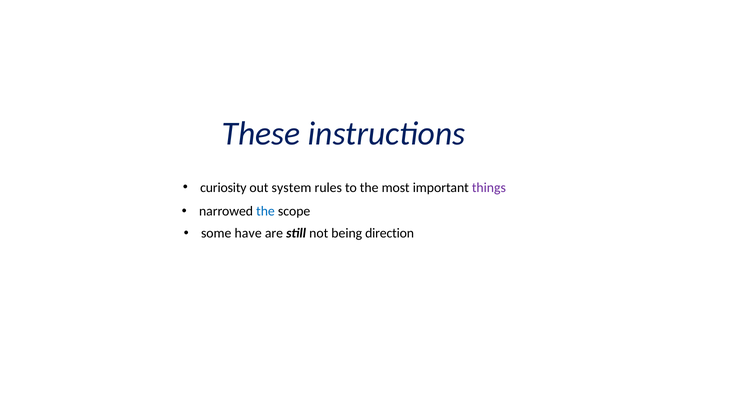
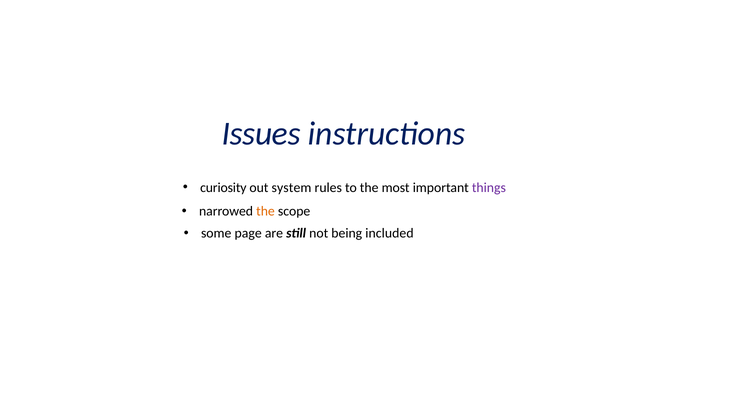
These: These -> Issues (261, 134)
the colour: blue -> orange (265, 211)
have: have -> page (248, 234)
direction: direction -> included (389, 234)
